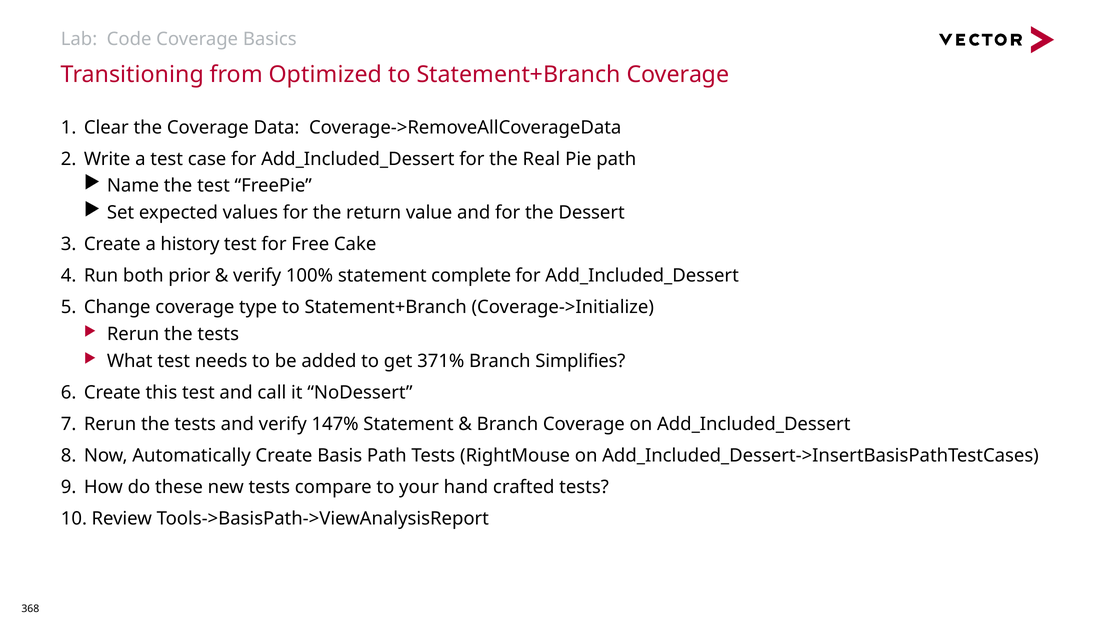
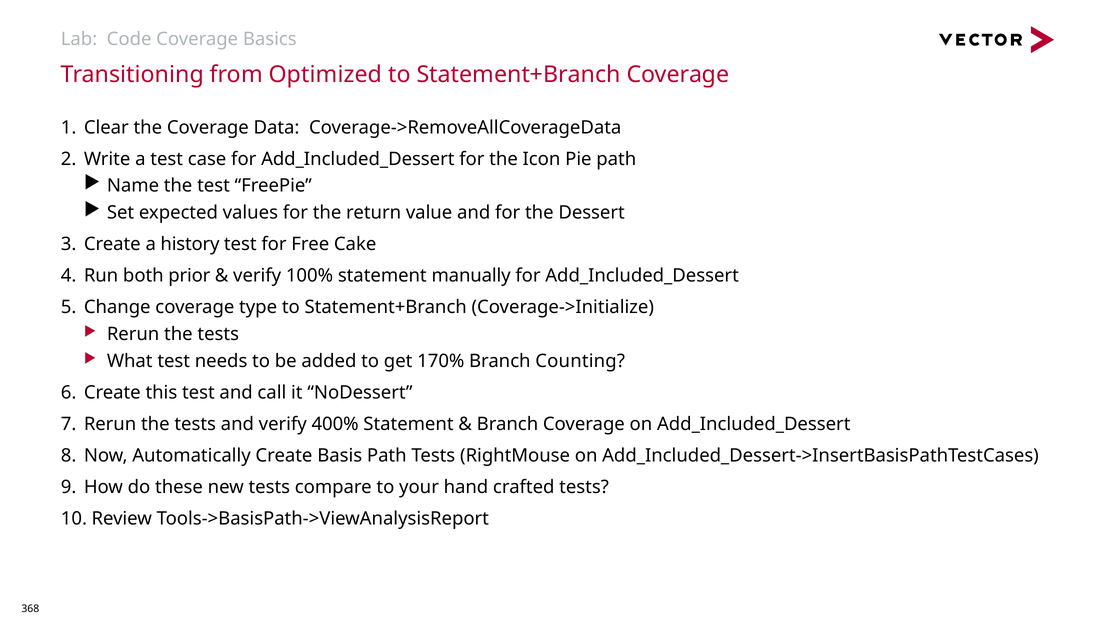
Real: Real -> Icon (541, 159)
complete: complete -> manually (471, 276)
371%: 371% -> 170% (441, 361)
Simplifies: Simplifies -> Counting (580, 361)
147%: 147% -> 400% (335, 424)
